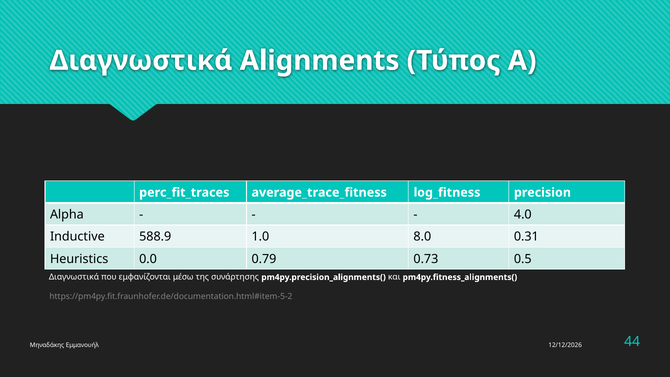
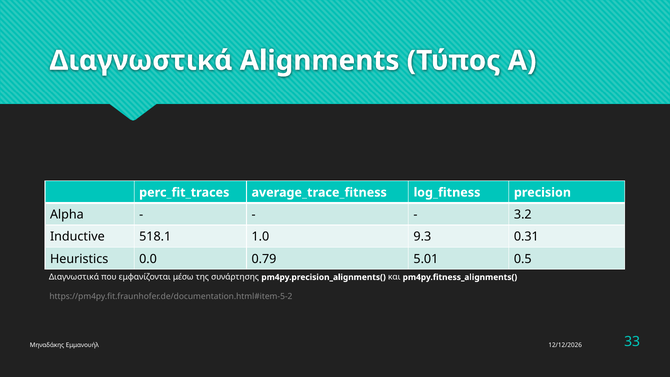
4.0: 4.0 -> 3.2 (523, 215)
588.9: 588.9 -> 518.1 (155, 237)
8.0: 8.0 -> 9.3 (422, 237)
0.73: 0.73 -> 5.01 (426, 259)
44: 44 -> 33 (632, 342)
